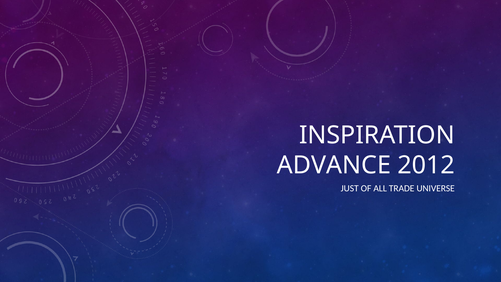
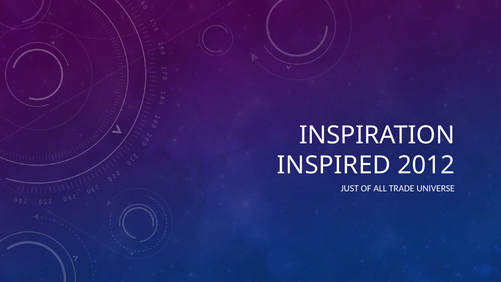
ADVANCE: ADVANCE -> INSPIRED (334, 165)
